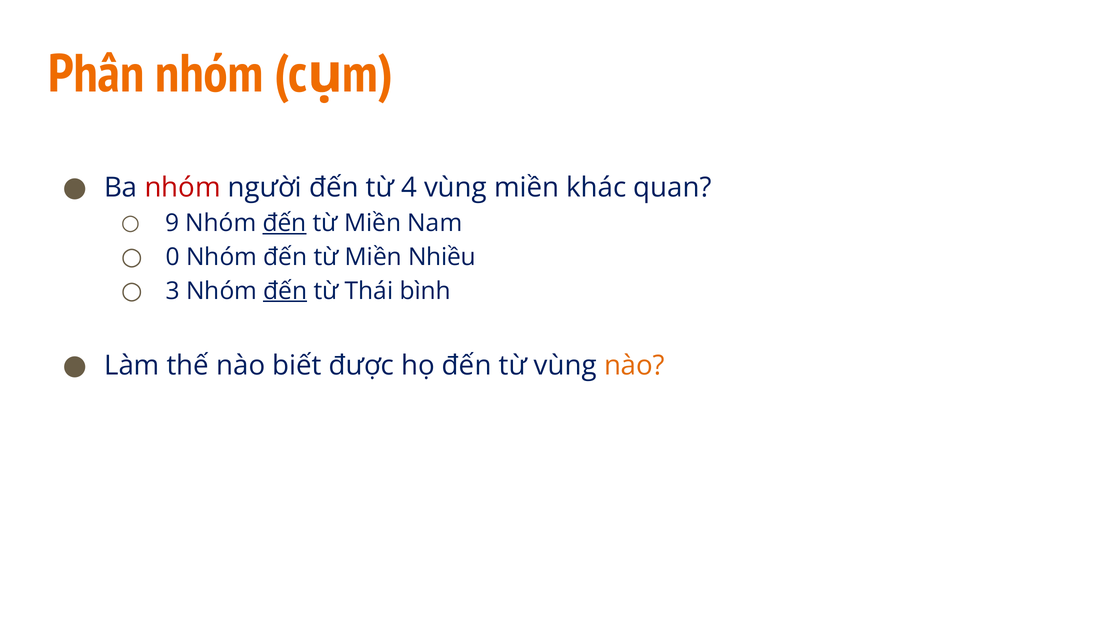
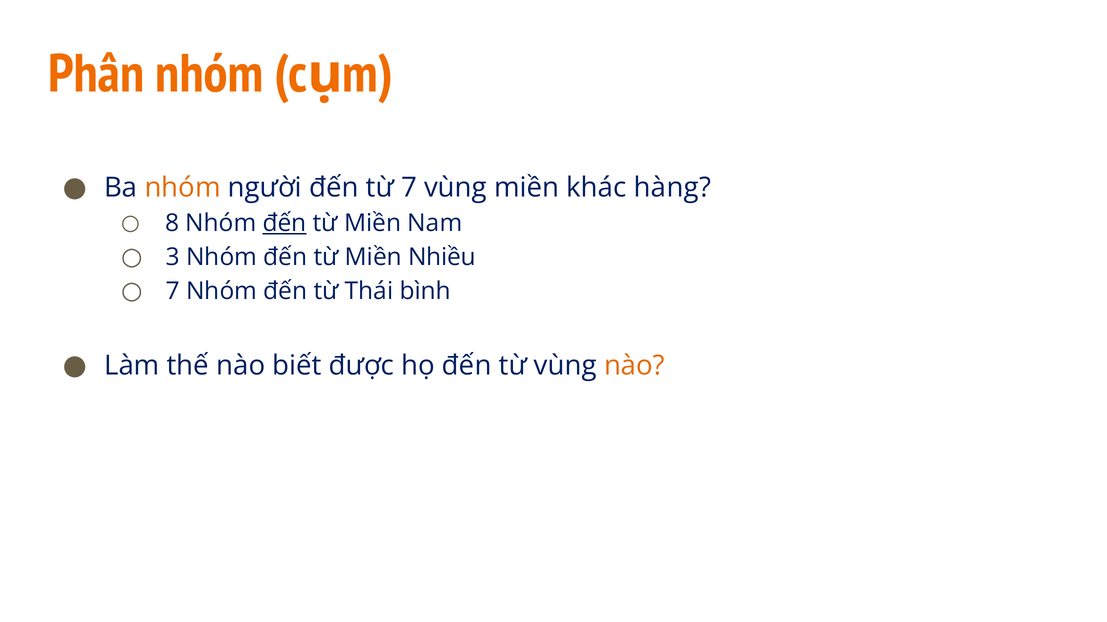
nhóm colour: red -> orange (183, 188)
từ 4: 4 -> 7 (409, 188)
quan: quan -> hàng (672, 188)
9: 9 -> 8 (172, 223)
0: 0 -> 3 (173, 257)
3: 3 -> 7 (173, 291)
đến underline: present -> none (285, 291)
